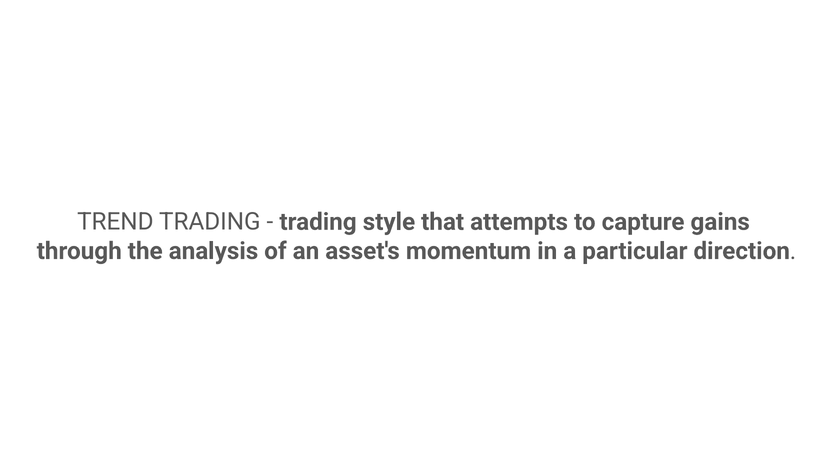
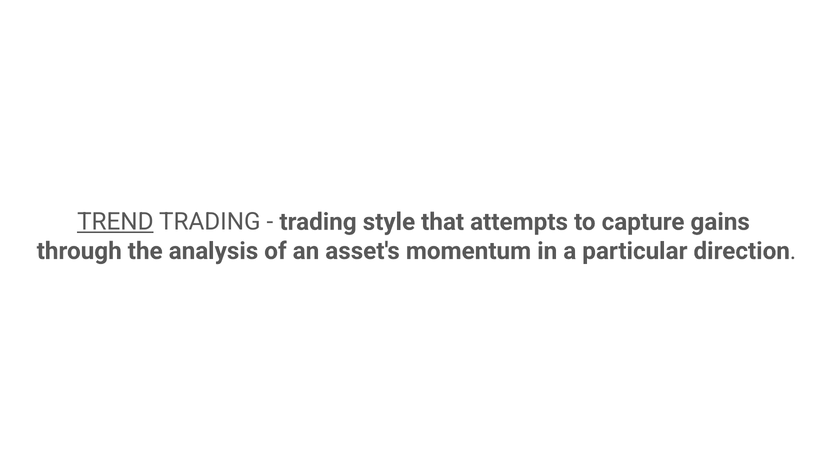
TREND underline: none -> present (115, 222)
